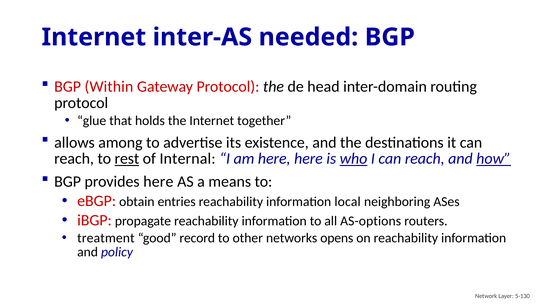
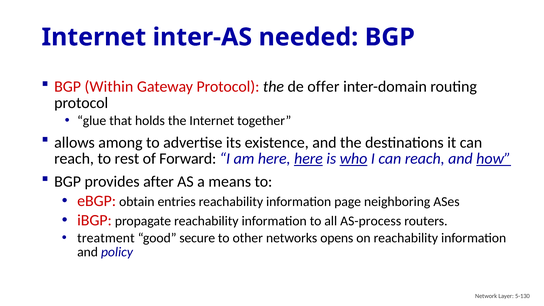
head: head -> offer (323, 87)
rest underline: present -> none (127, 159)
Internal: Internal -> Forward (188, 159)
here underline: none -> present (308, 159)
provides here: here -> after (158, 182)
local: local -> page (348, 202)
AS-options: AS-options -> AS-process (371, 221)
record: record -> secure (197, 238)
